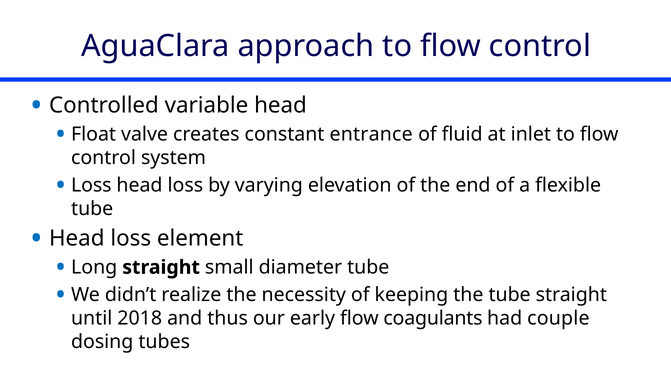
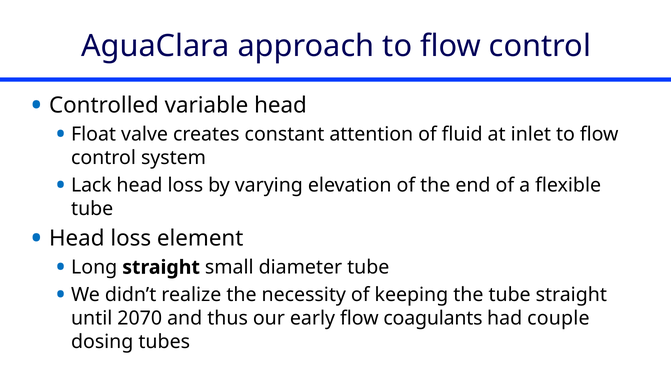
entrance: entrance -> attention (371, 134)
Loss: Loss -> Lack (91, 185)
2018: 2018 -> 2070 (140, 319)
